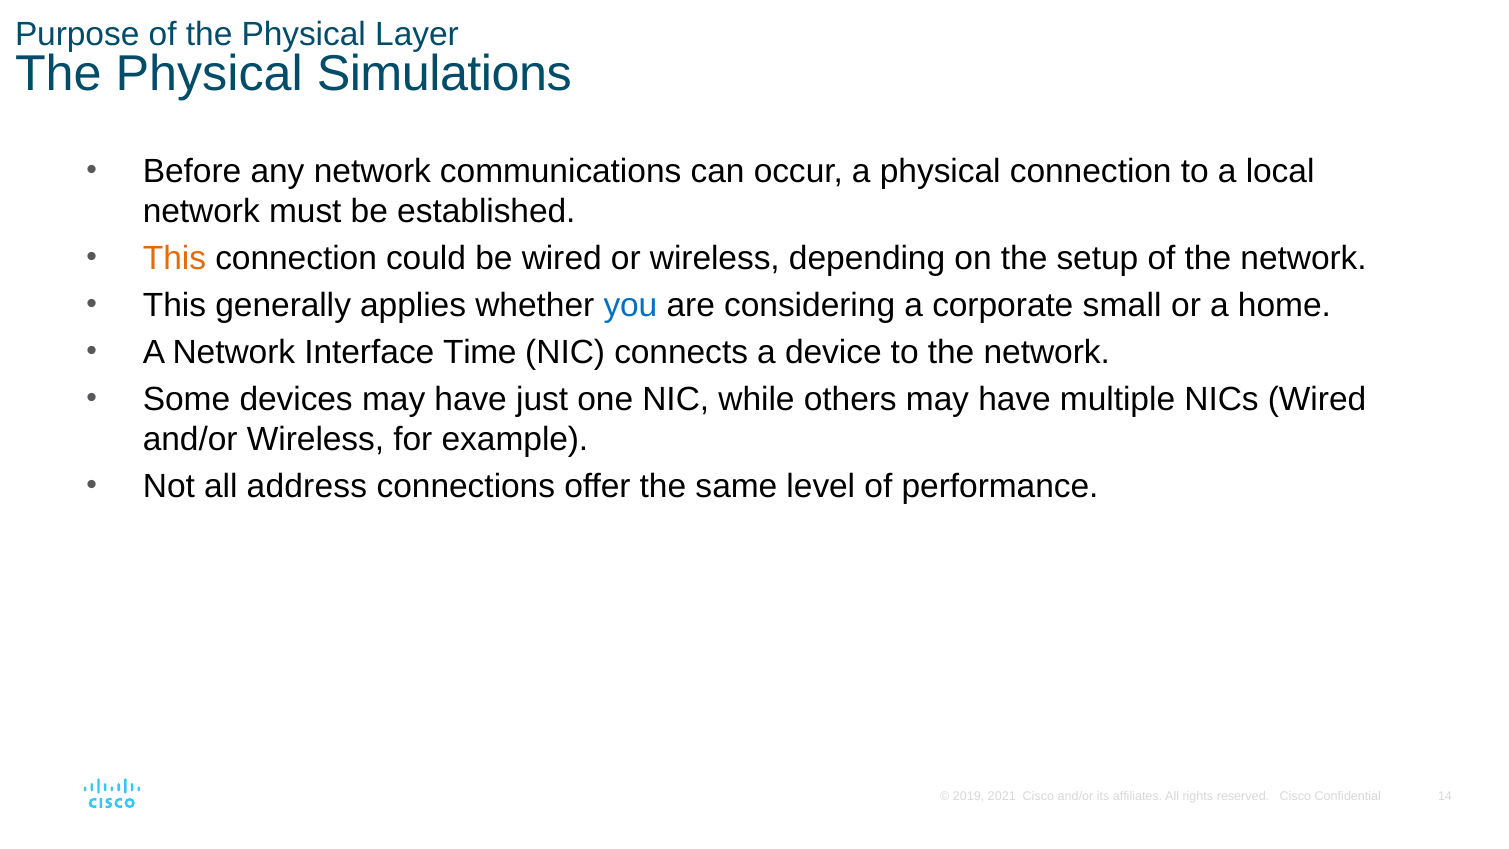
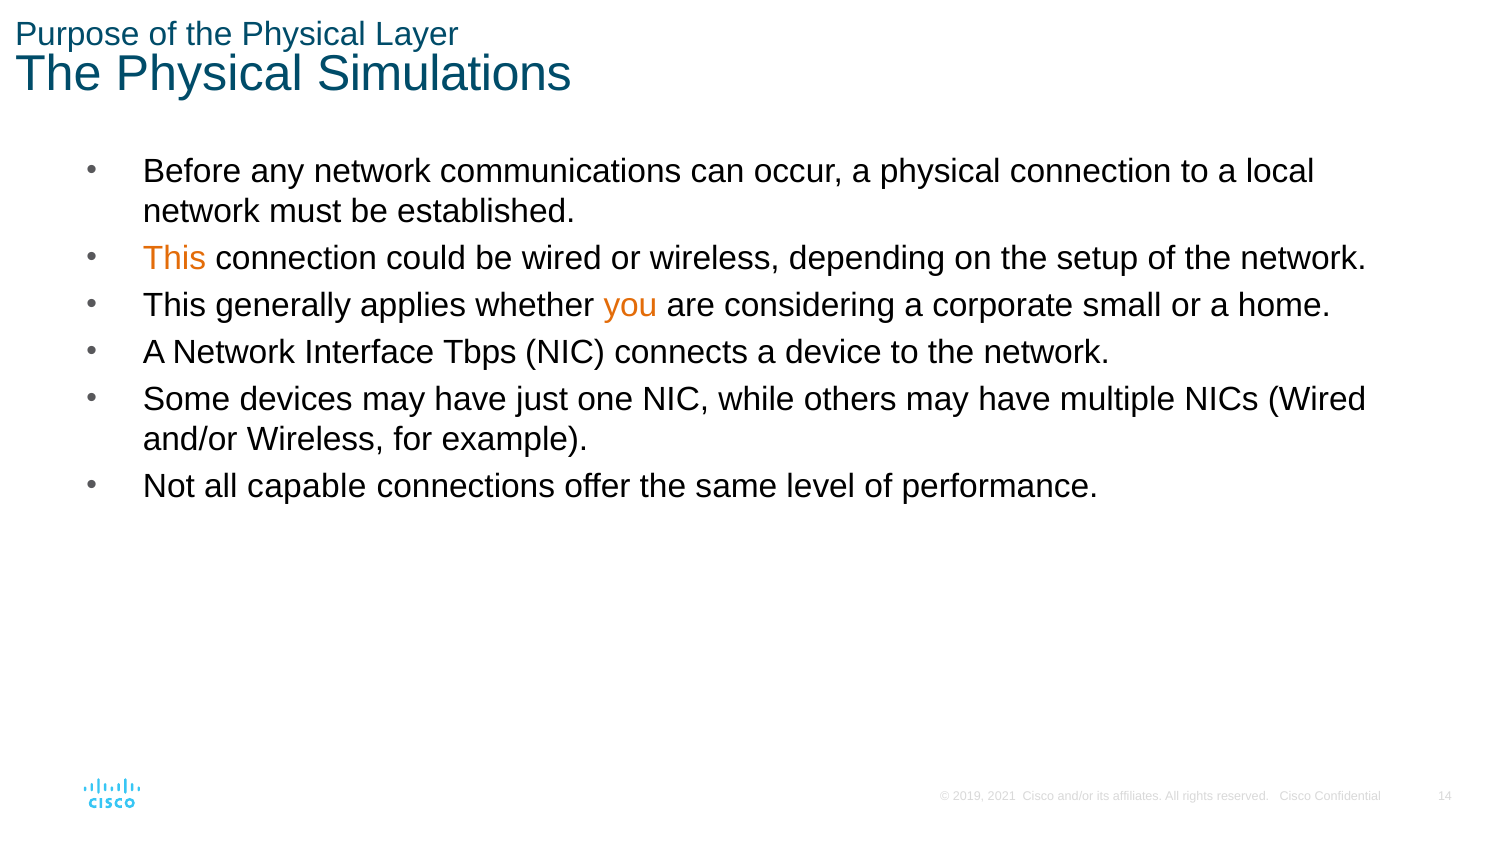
you colour: blue -> orange (630, 305)
Time: Time -> Tbps (480, 352)
address: address -> capable (307, 486)
